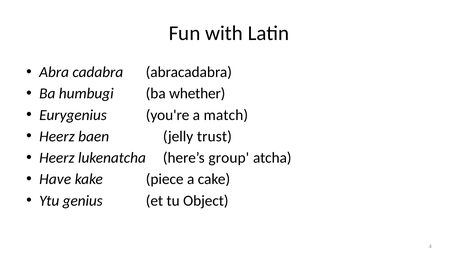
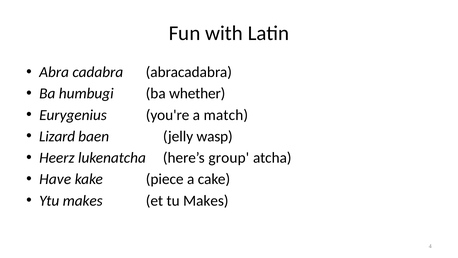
Heerz: Heerz -> Lizard (57, 136)
trust: trust -> wasp (215, 136)
Ytu genius: genius -> makes (83, 200)
tu Object: Object -> Makes (206, 200)
